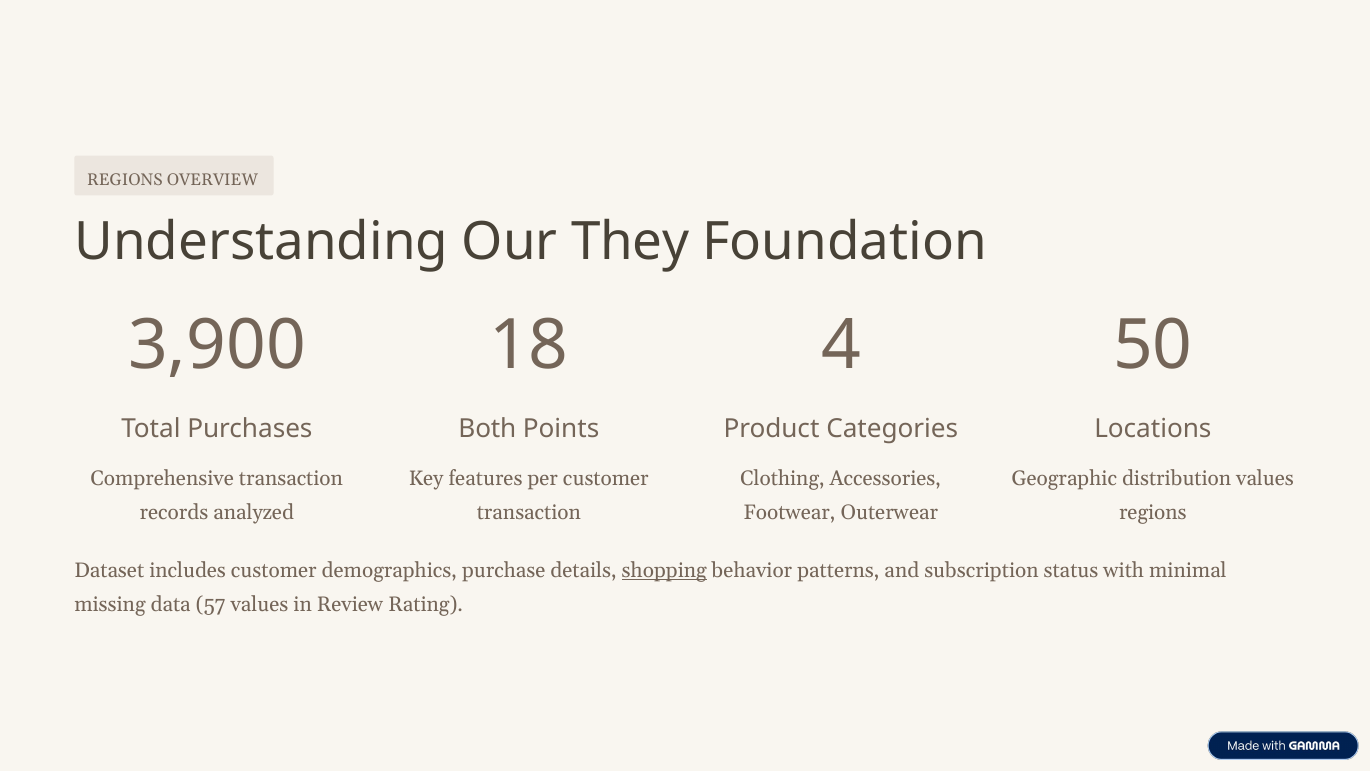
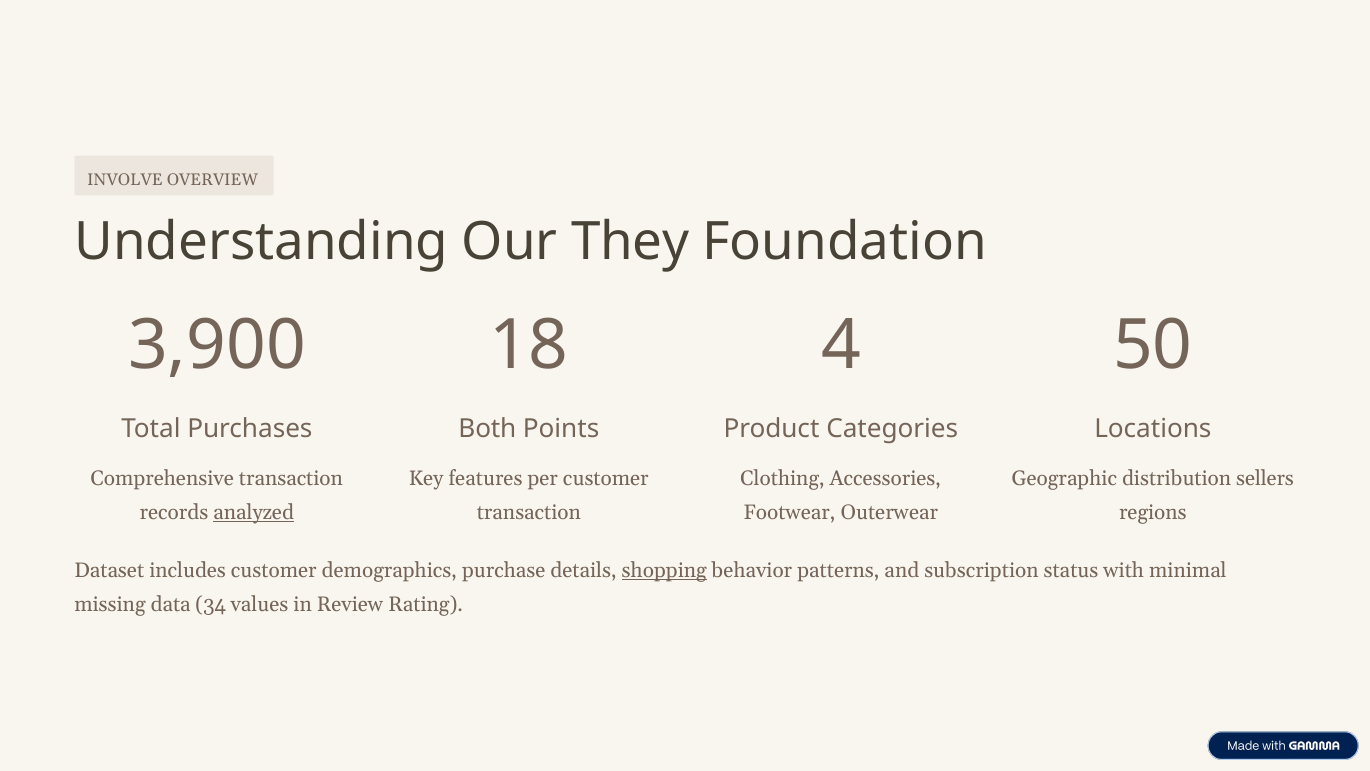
REGIONS: REGIONS -> INVOLVE (125, 180)
distribution values: values -> sellers (1265, 478)
analyzed underline: none -> present (254, 512)
57: 57 -> 34 (211, 604)
